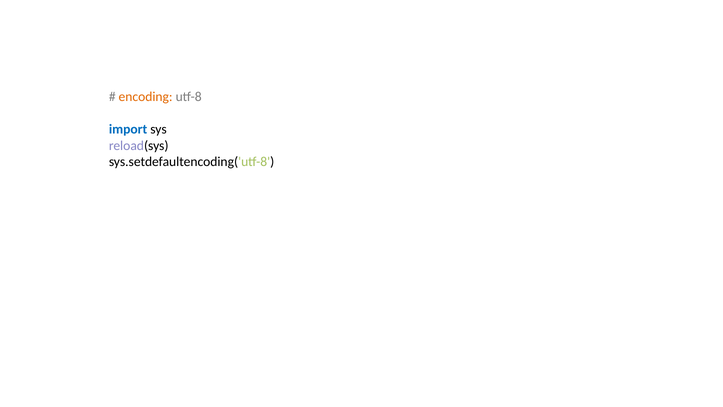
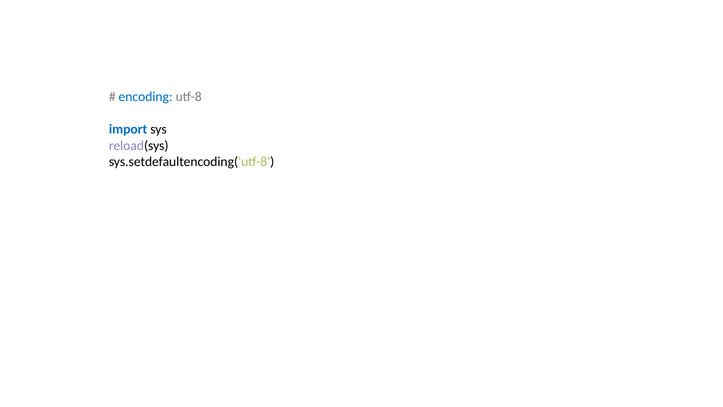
encoding colour: orange -> blue (146, 97)
